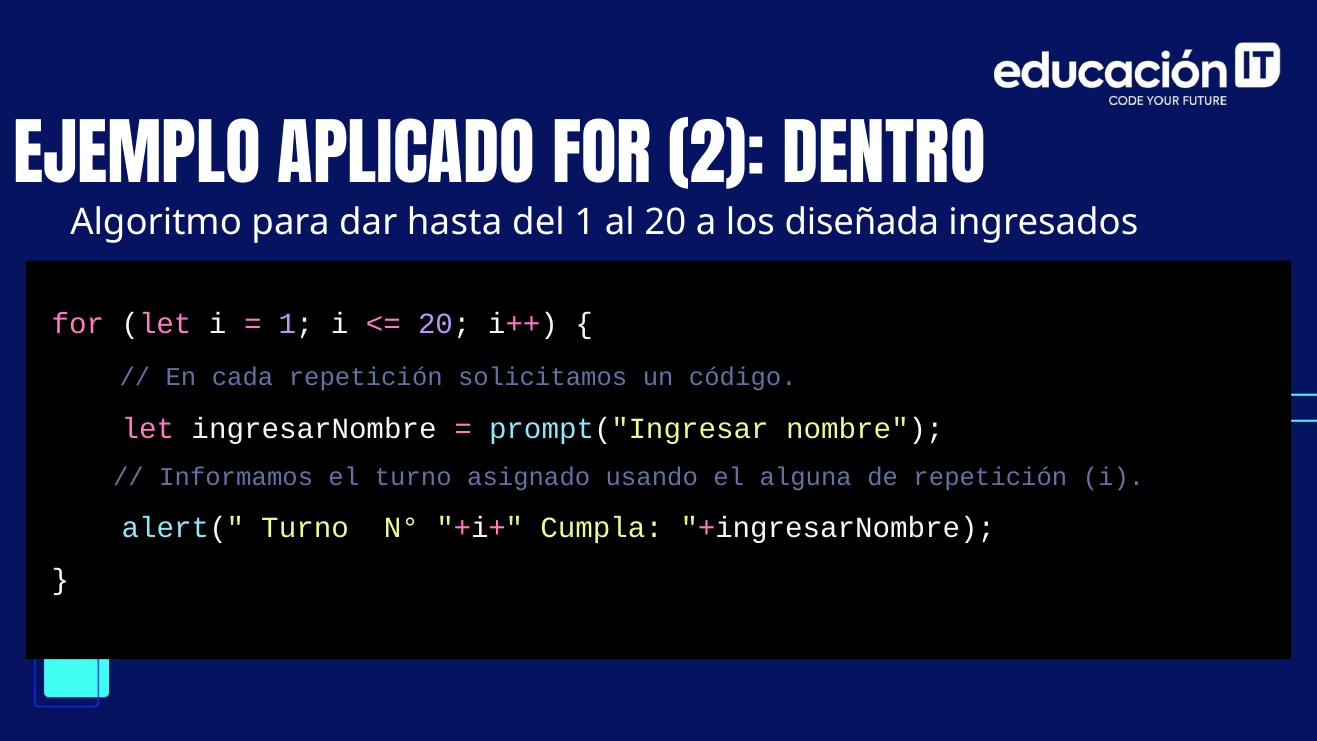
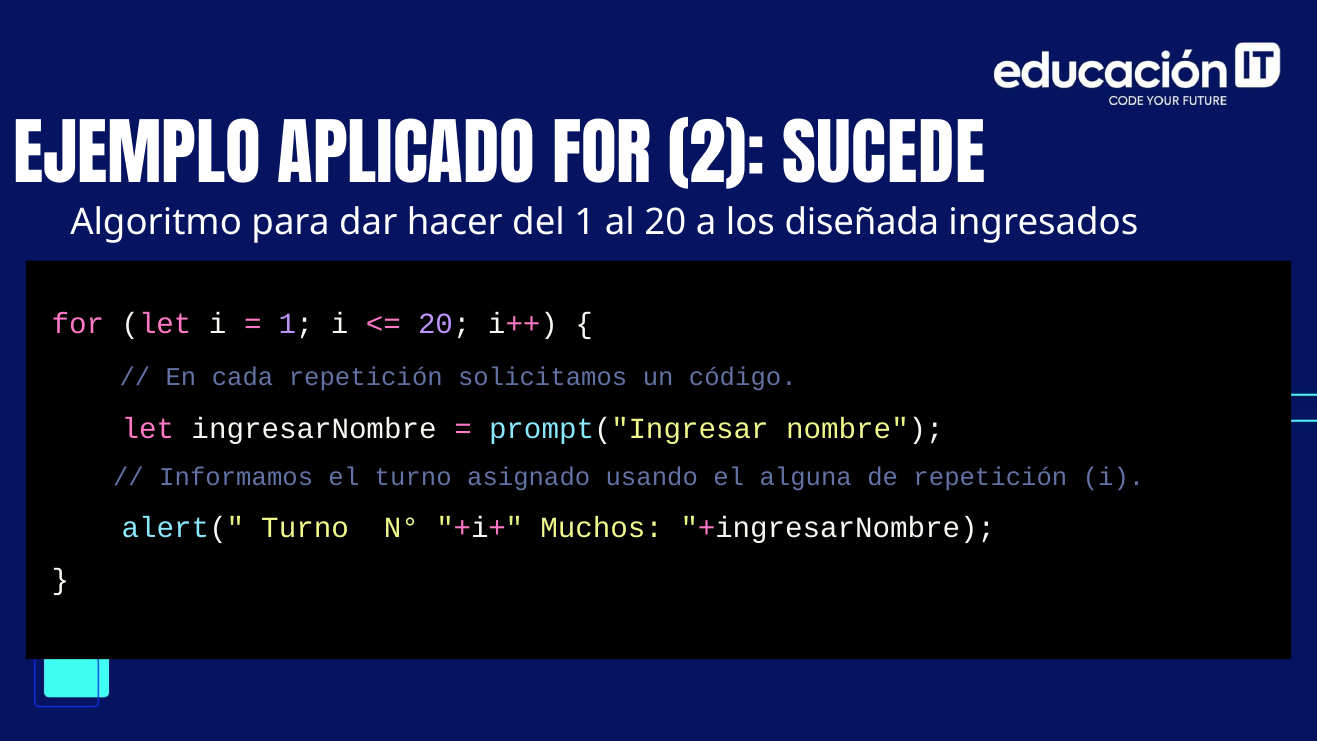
DENTRO: DENTRO -> SUCEDE (884, 158)
hasta: hasta -> hacer (455, 222)
Cumpla: Cumpla -> Muchos (602, 528)
